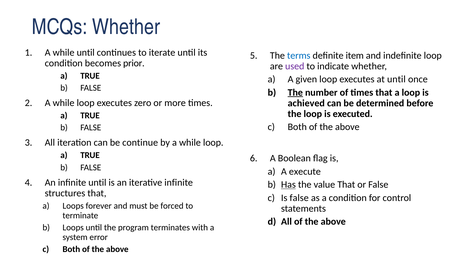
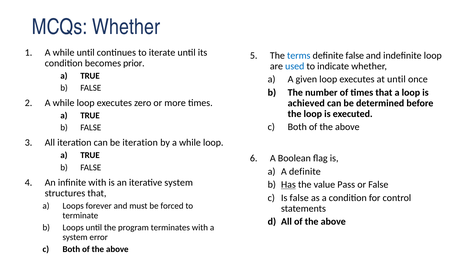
definite item: item -> false (355, 55)
used colour: purple -> blue (295, 66)
The underline: present -> none (295, 92)
be continue: continue -> iteration (140, 143)
A execute: execute -> definite (305, 171)
infinite until: until -> with (97, 182)
iterative infinite: infinite -> system (179, 182)
value That: That -> Pass (346, 184)
